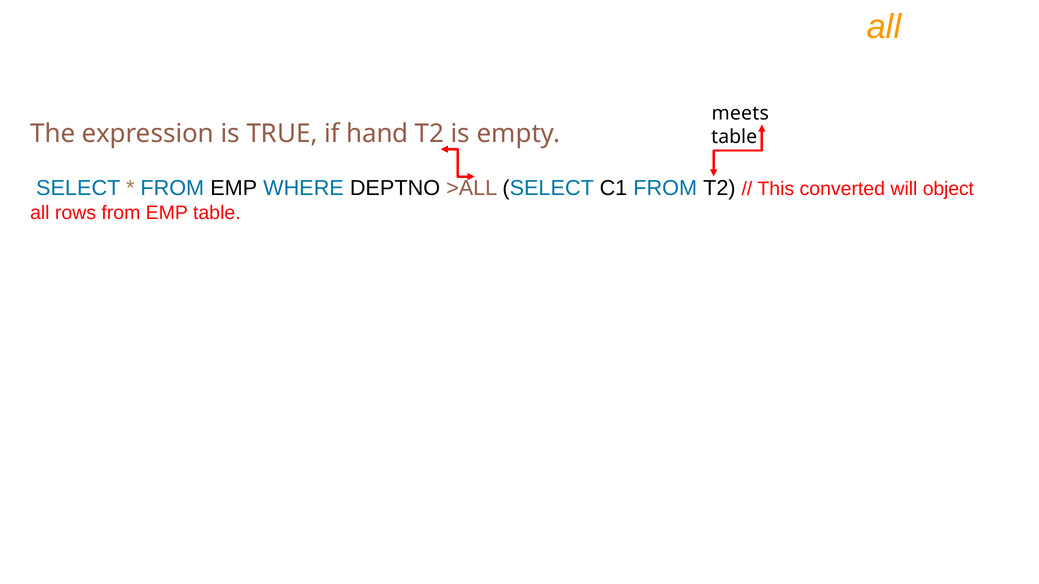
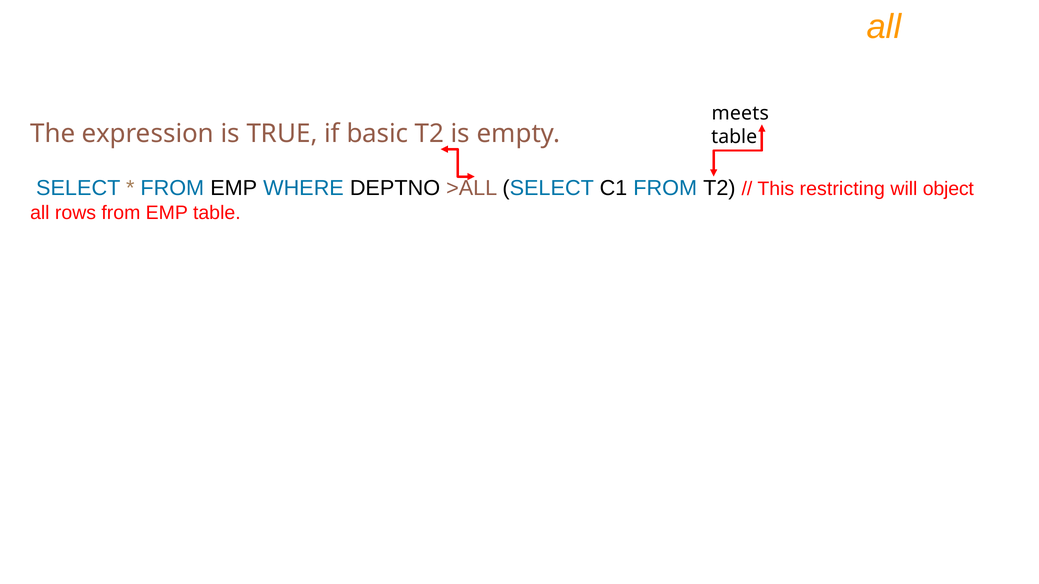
hand: hand -> basic (377, 134)
converted: converted -> restricting (842, 189)
